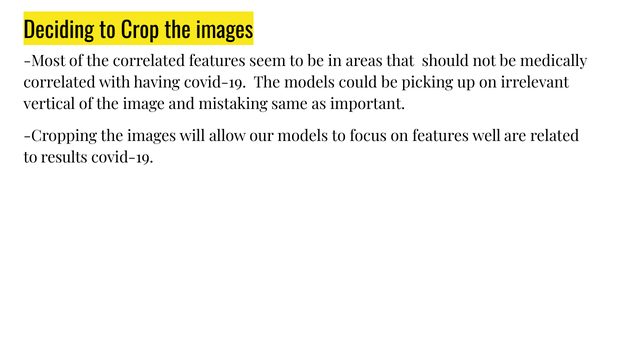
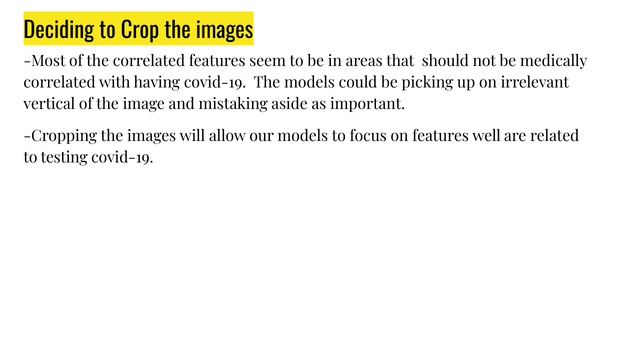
same: same -> aside (290, 104)
results: results -> testing (64, 158)
